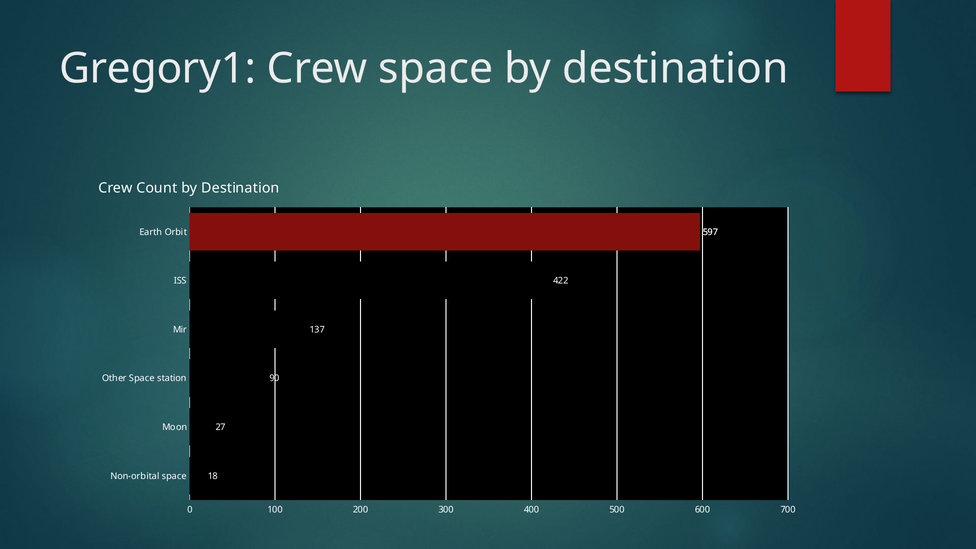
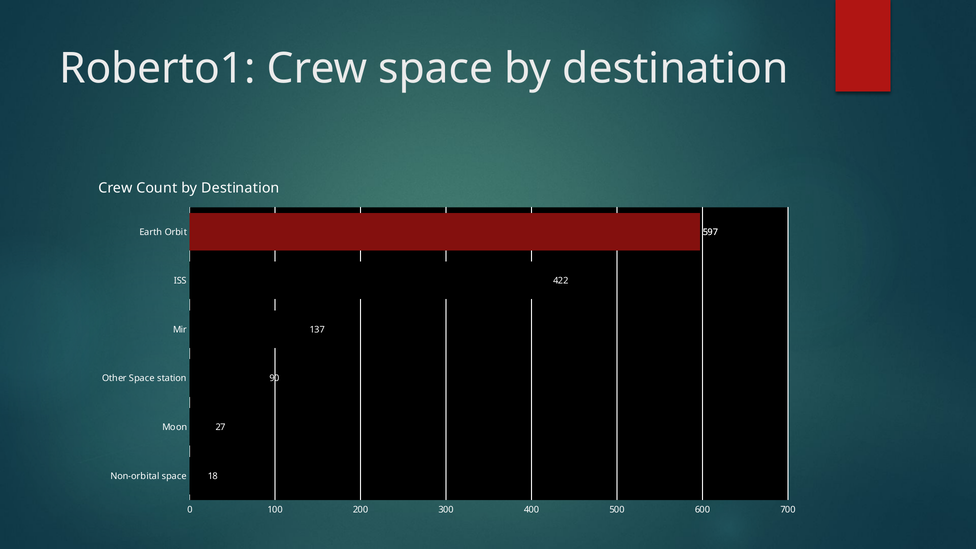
Gregory1: Gregory1 -> Roberto1 (157, 69)
